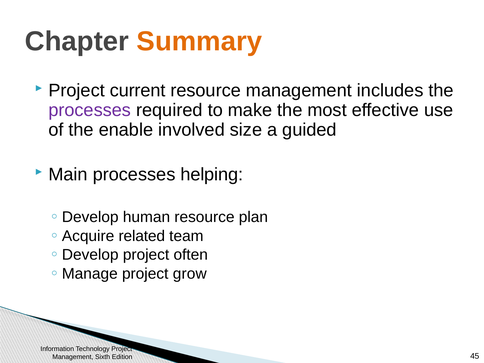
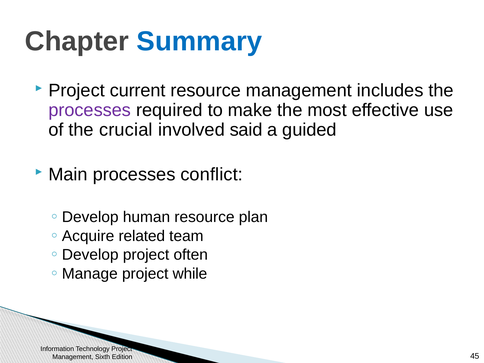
Summary colour: orange -> blue (199, 41)
enable: enable -> crucial (126, 130)
size: size -> said (246, 130)
helping: helping -> conflict (212, 174)
grow: grow -> while (190, 274)
